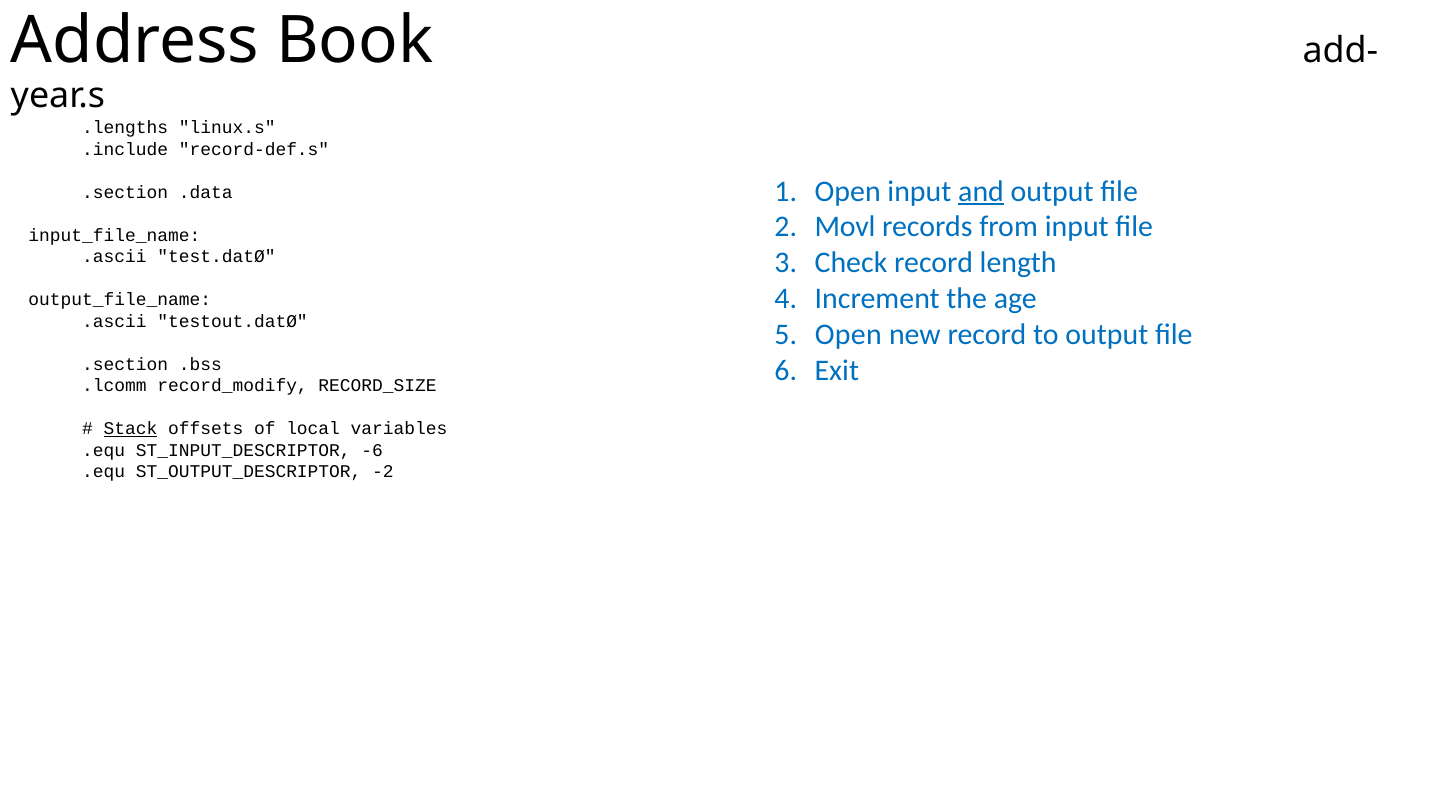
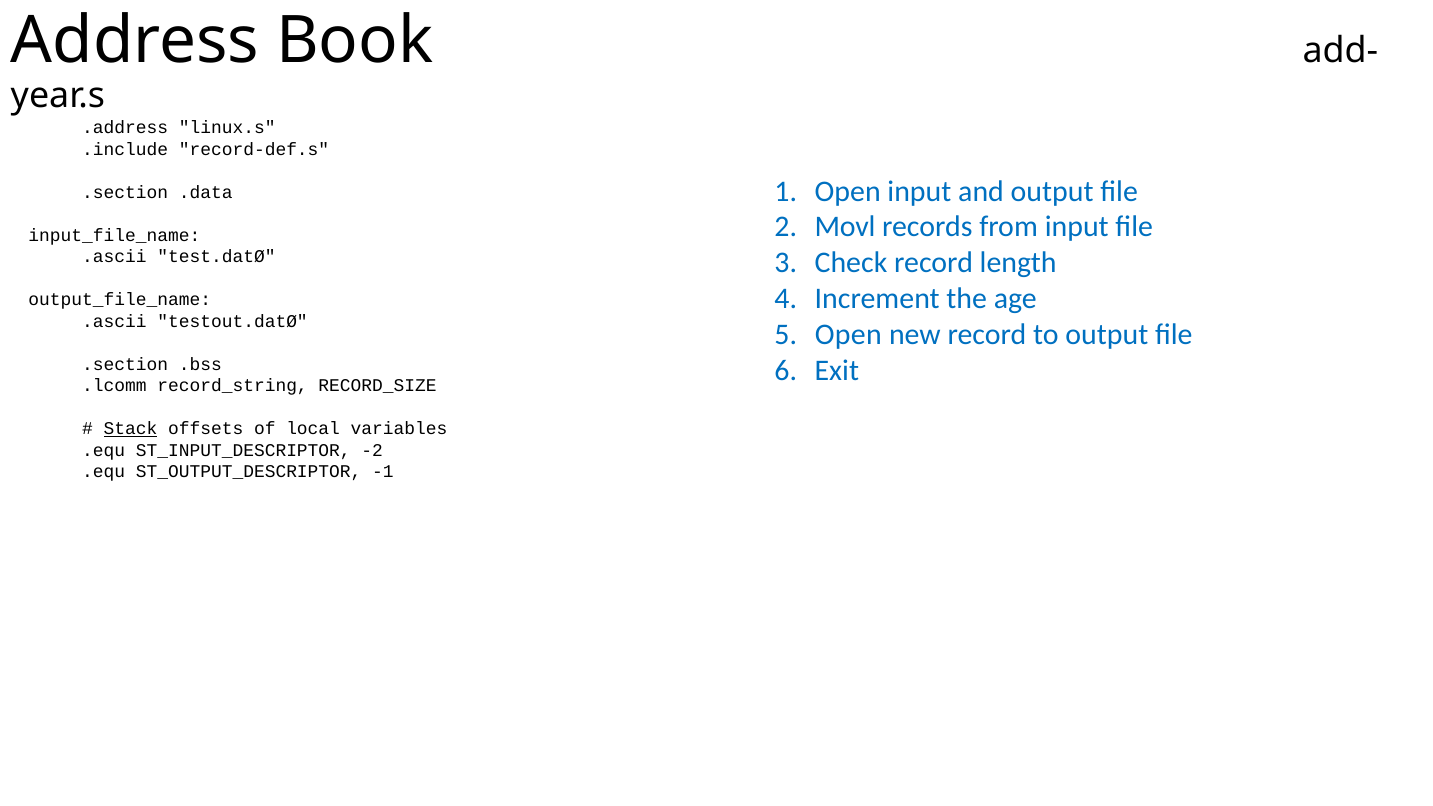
.lengths: .lengths -> .address (125, 128)
and underline: present -> none (981, 191)
record_modify: record_modify -> record_string (233, 386)
-6: -6 -> -2 (372, 450)
-2: -2 -> -1 (383, 472)
